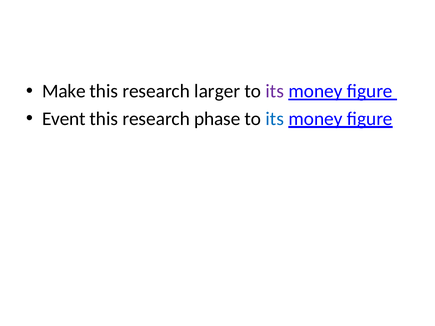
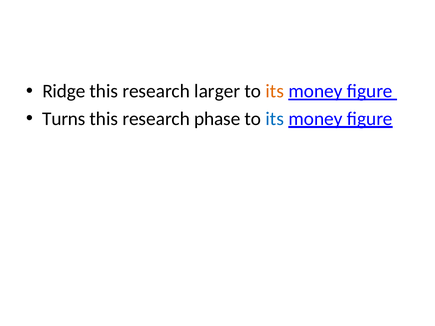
Make: Make -> Ridge (64, 91)
its colour: purple -> orange (275, 91)
Event: Event -> Turns (64, 119)
